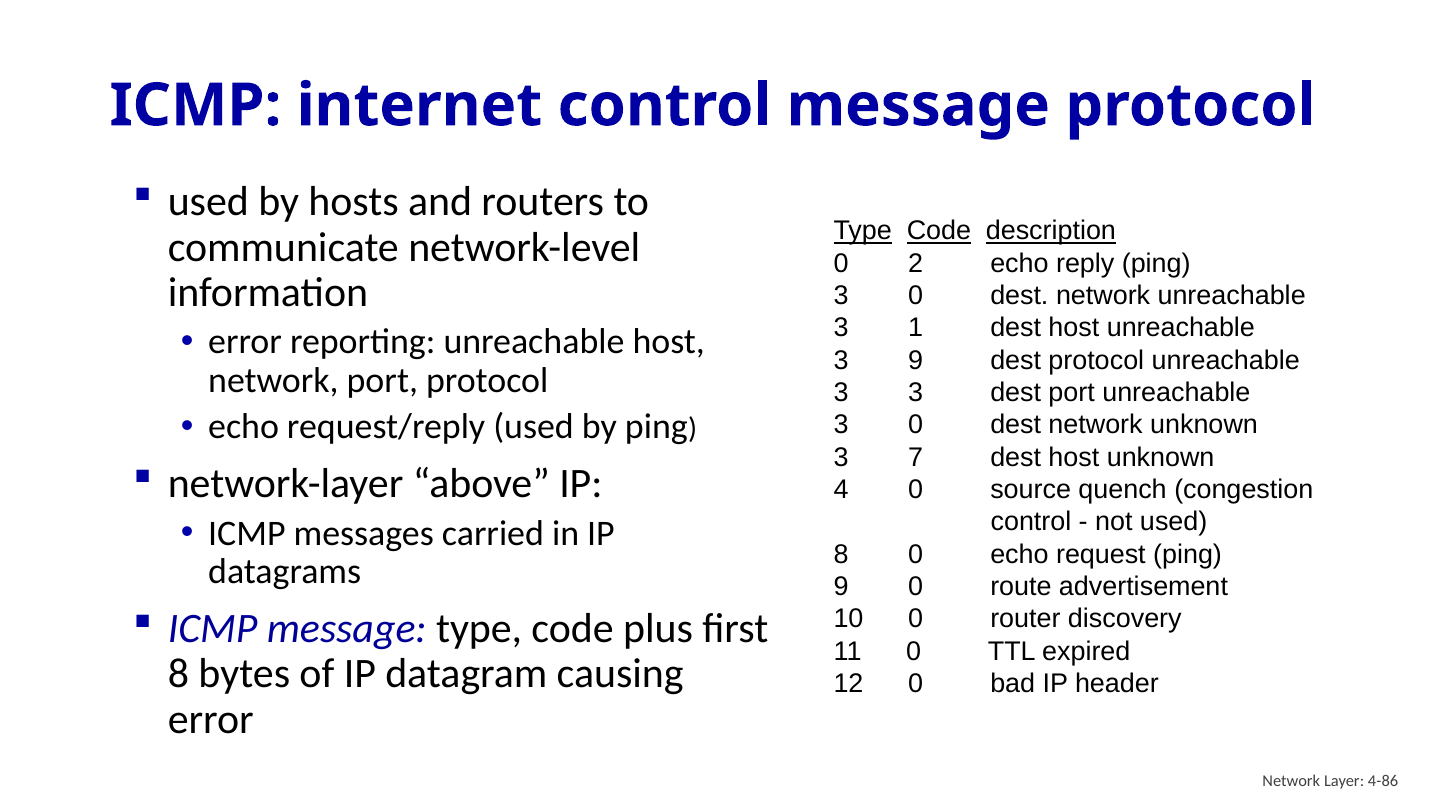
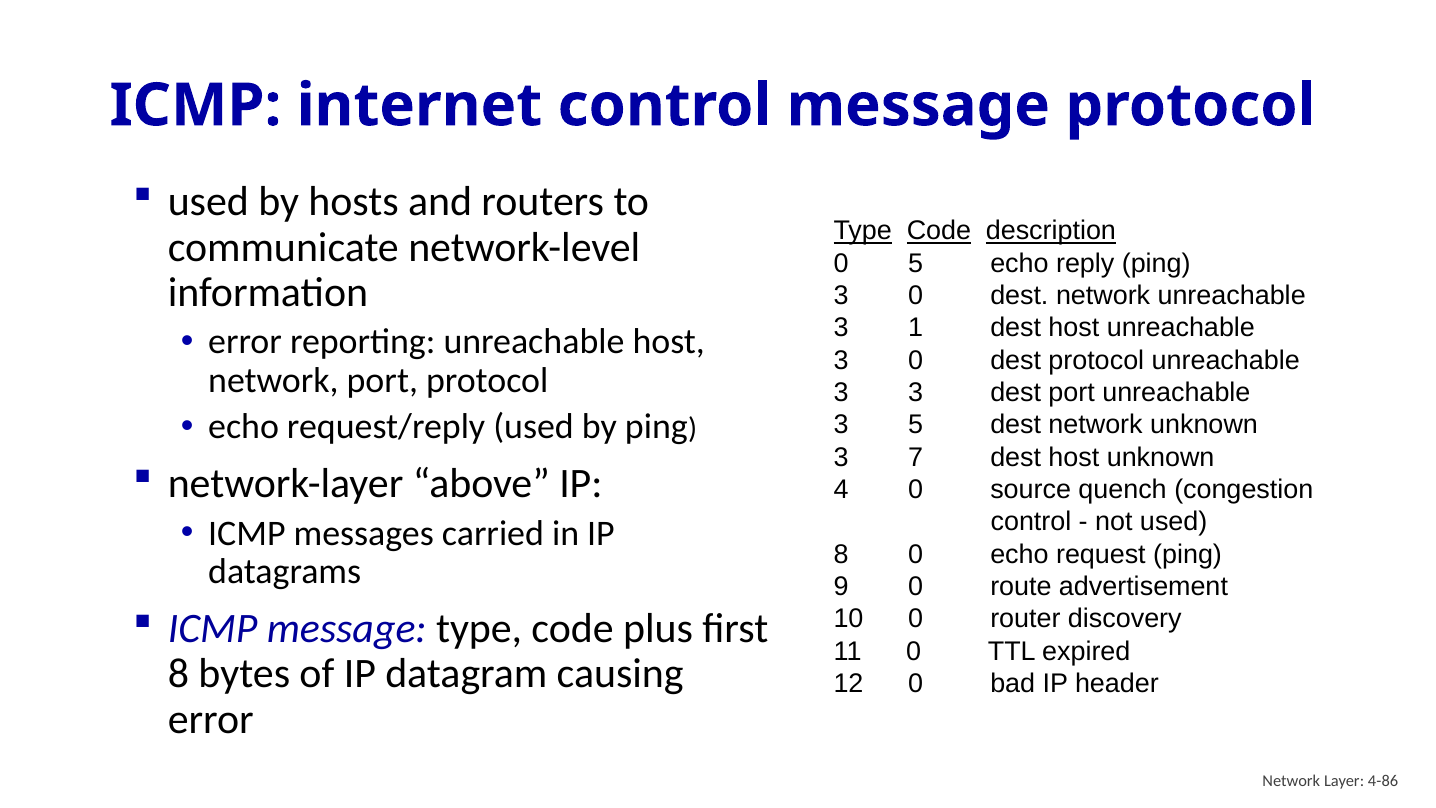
0 2: 2 -> 5 (916, 263)
9: 9 -> 0 (916, 360)
0: 0 -> 5 (916, 425)
